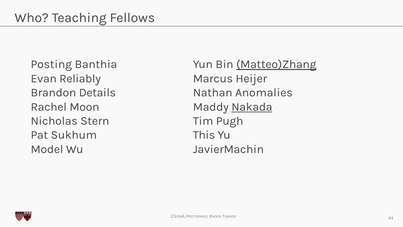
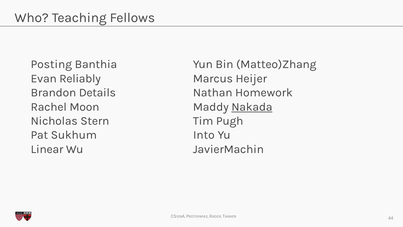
Matteo)Zhang underline: present -> none (276, 64)
Anomalies: Anomalies -> Homework (264, 93)
This: This -> Into (204, 135)
Model: Model -> Linear (47, 149)
